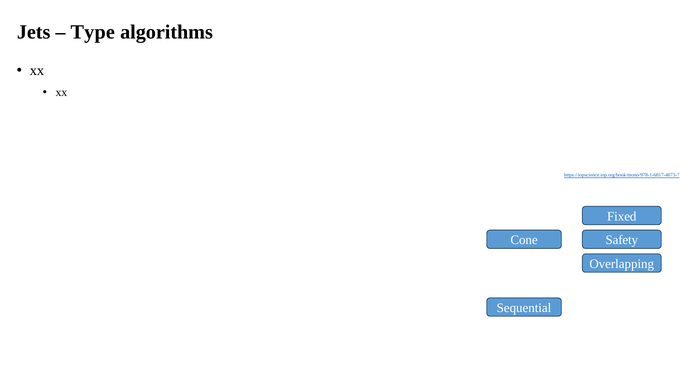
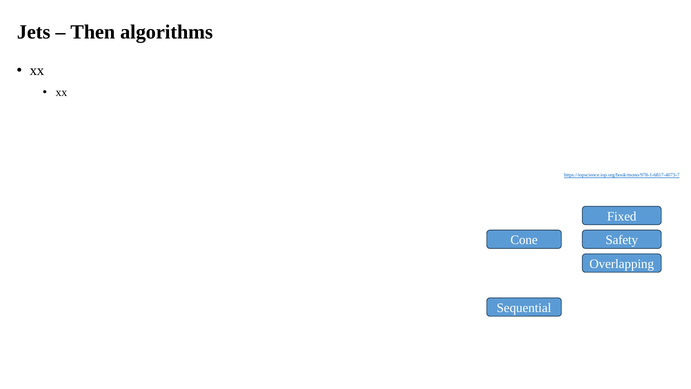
Type: Type -> Then (93, 32)
